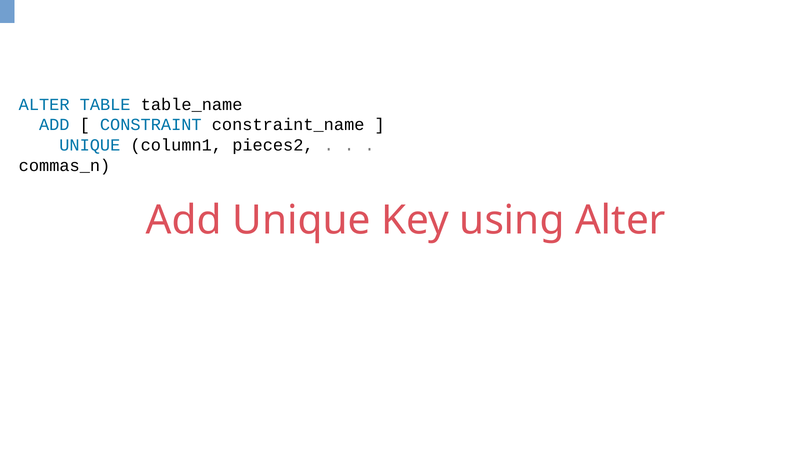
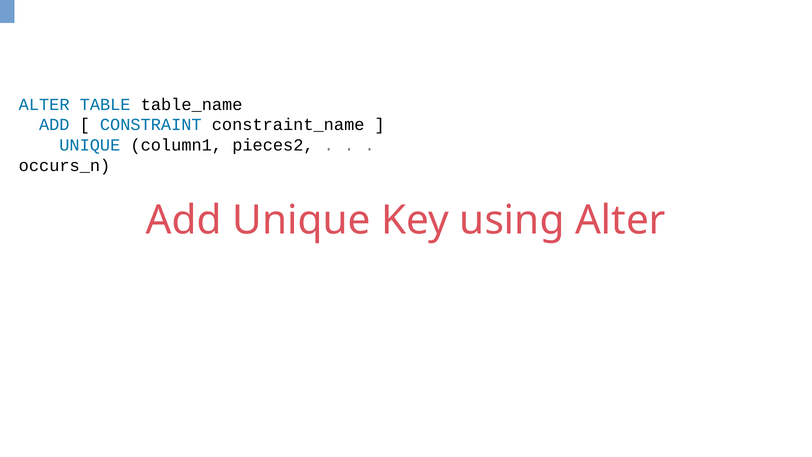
commas_n: commas_n -> occurs_n (64, 165)
